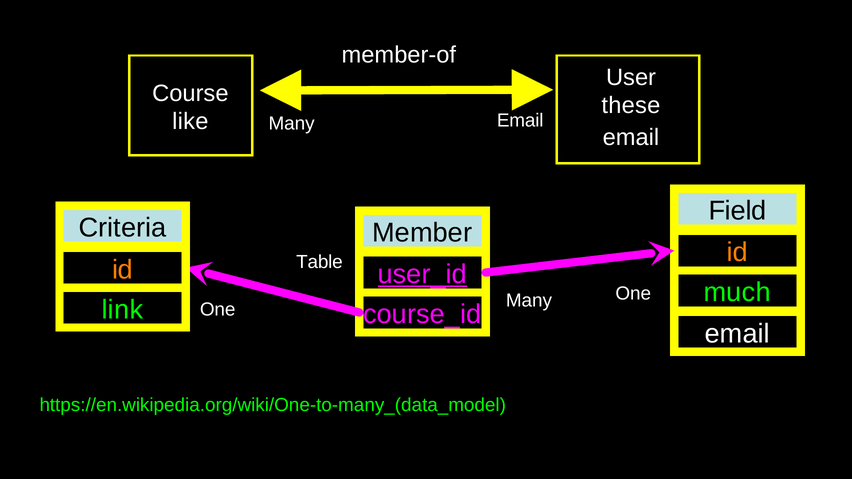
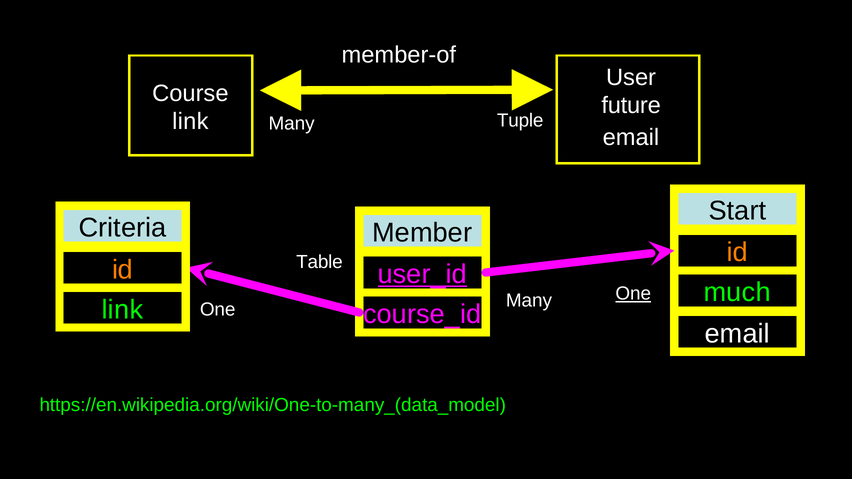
these: these -> future (631, 105)
like: like -> link (190, 122)
Email: Email -> Tuple (520, 121)
Field: Field -> Start (737, 211)
One underline: none -> present (633, 294)
